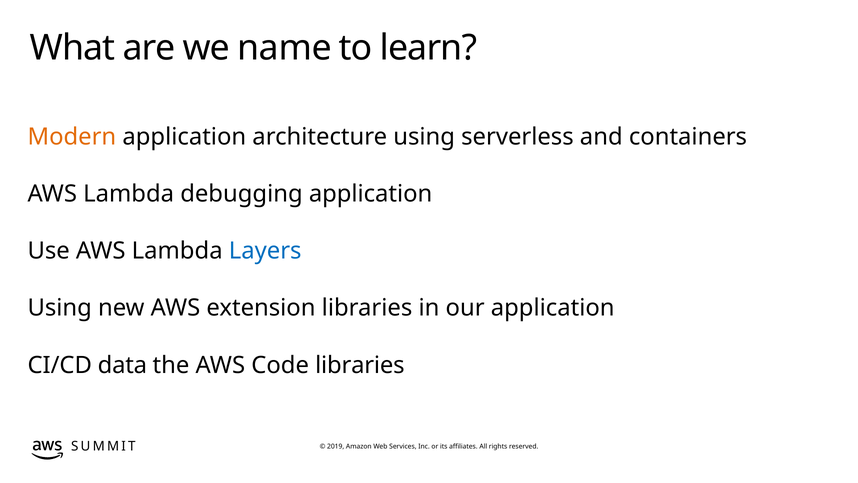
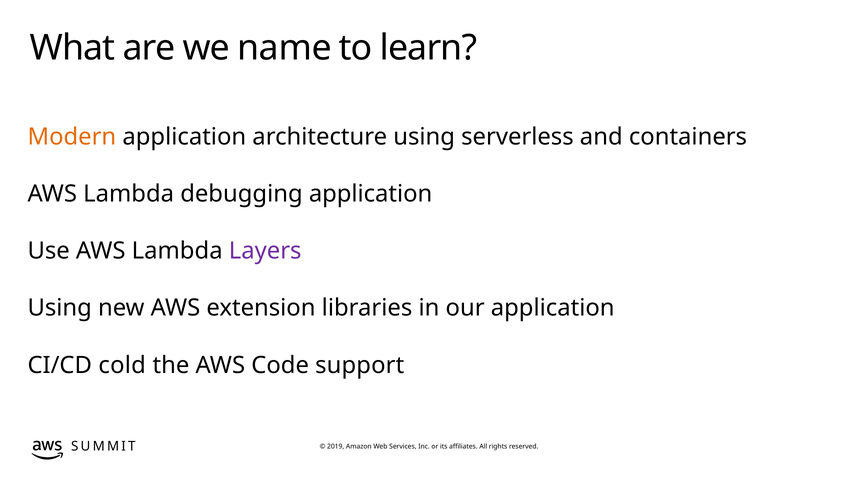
Layers colour: blue -> purple (265, 251)
data: data -> cold (122, 365)
Code libraries: libraries -> support (360, 365)
